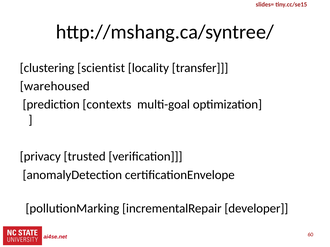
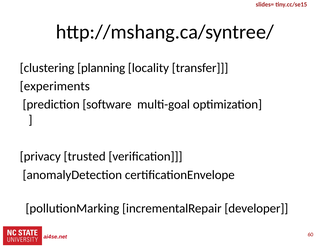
scientist: scientist -> planning (101, 68)
warehoused: warehoused -> experiments (55, 86)
contexts: contexts -> software (107, 105)
